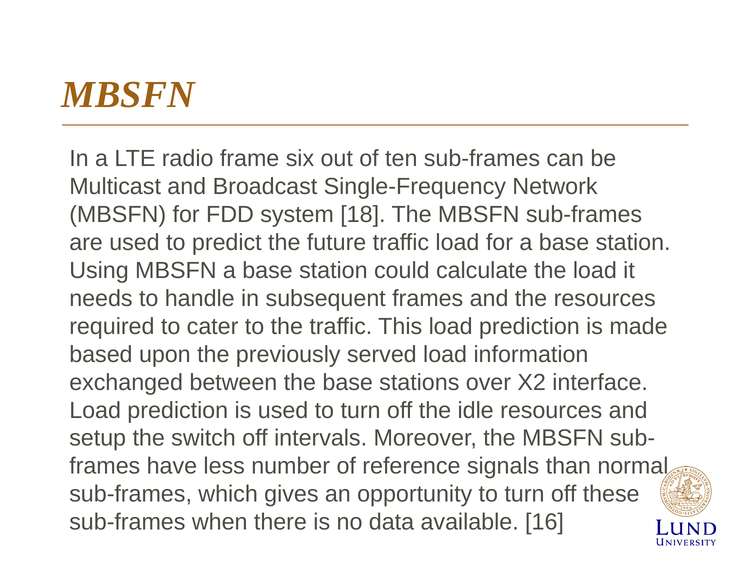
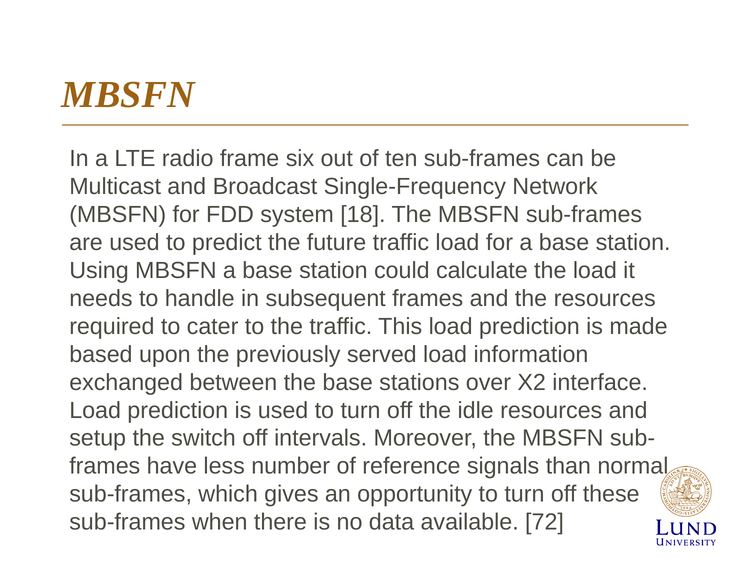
16: 16 -> 72 (545, 522)
